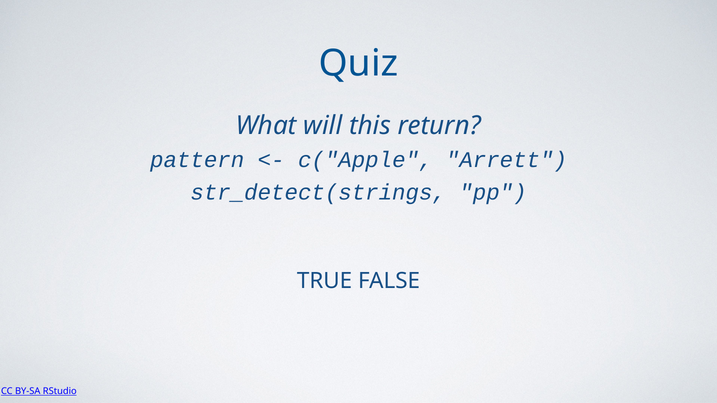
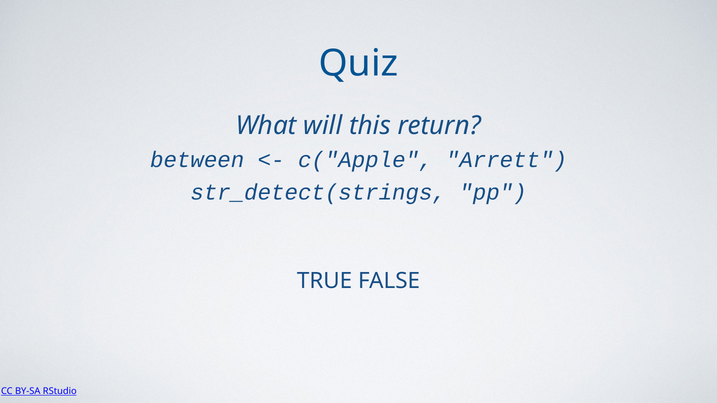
pattern: pattern -> between (197, 160)
